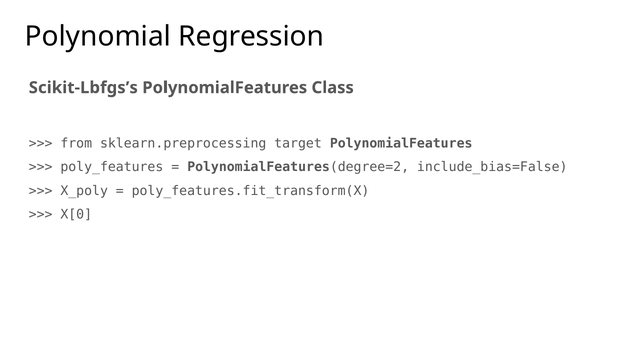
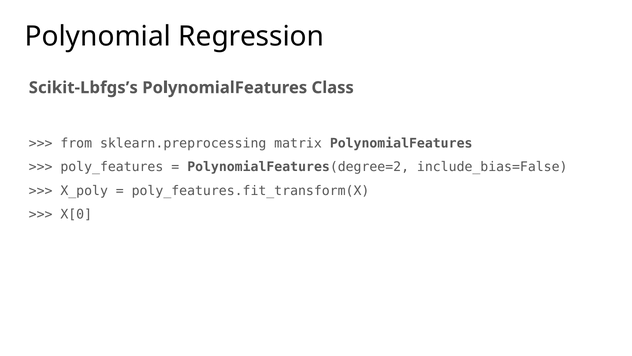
target: target -> matrix (298, 143)
